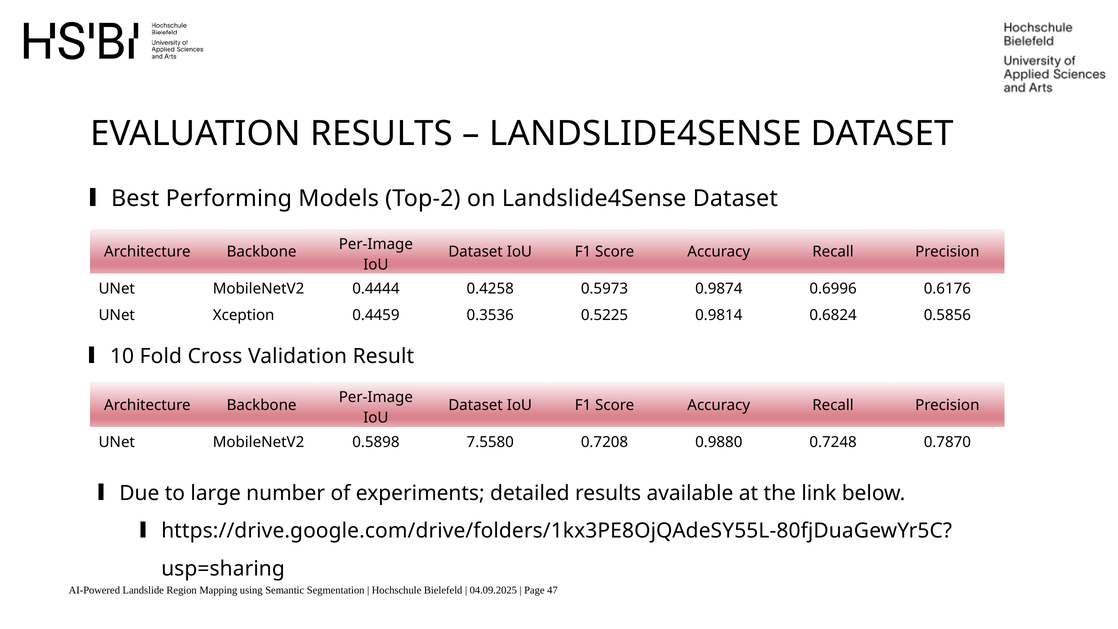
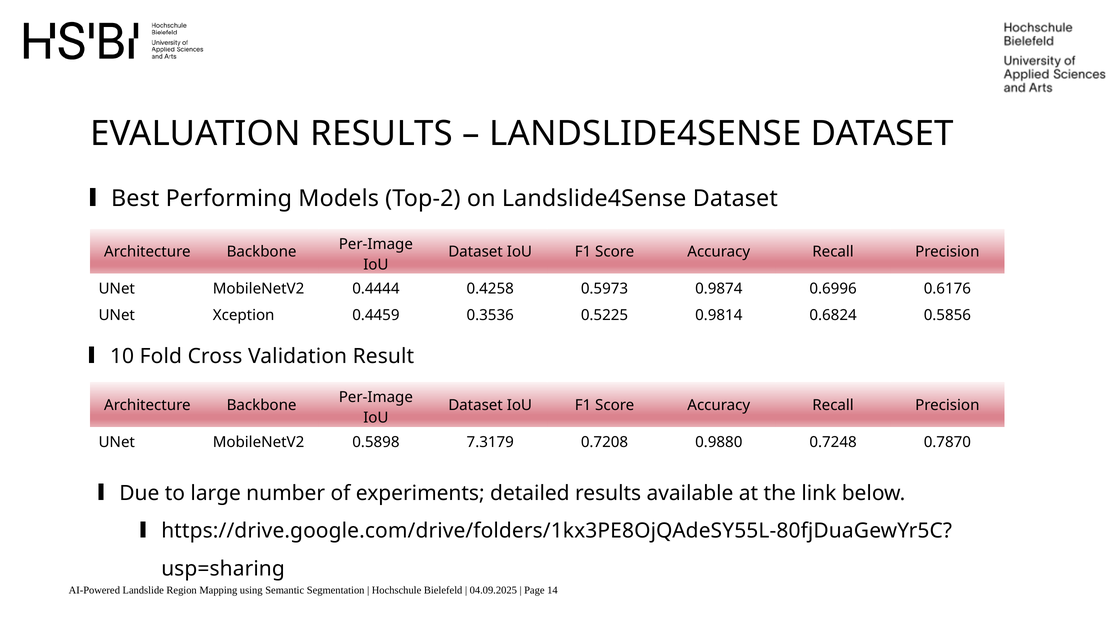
7.5580: 7.5580 -> 7.3179 (490, 442)
47: 47 -> 14 (552, 590)
